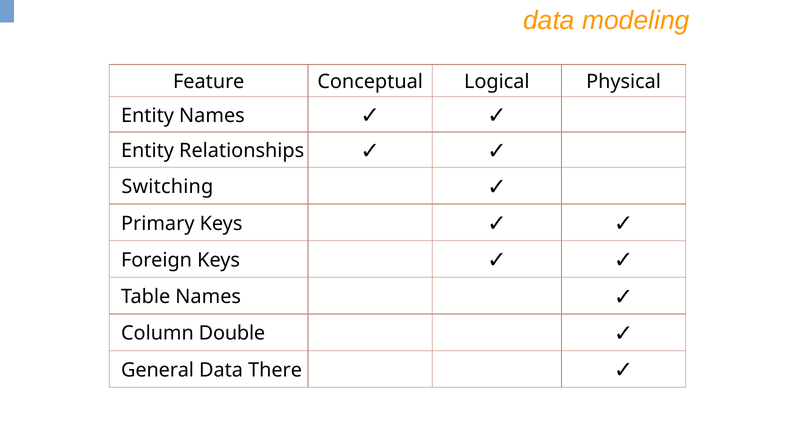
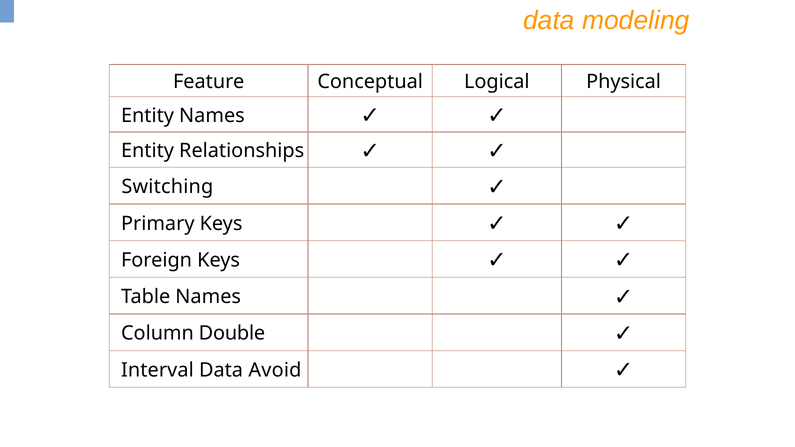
General: General -> Interval (157, 370)
There: There -> Avoid (275, 370)
